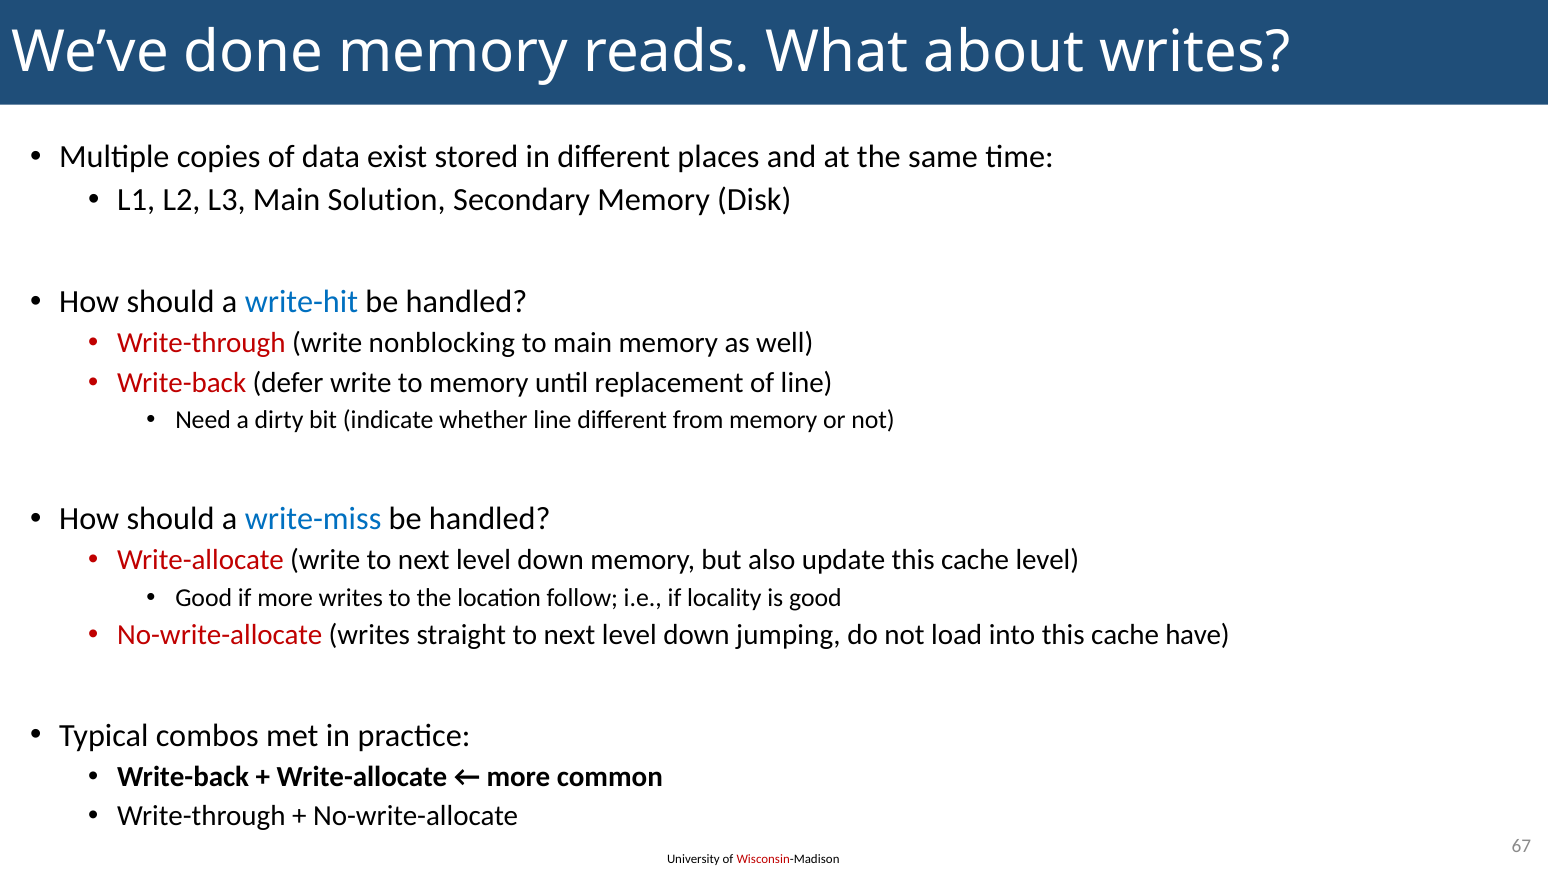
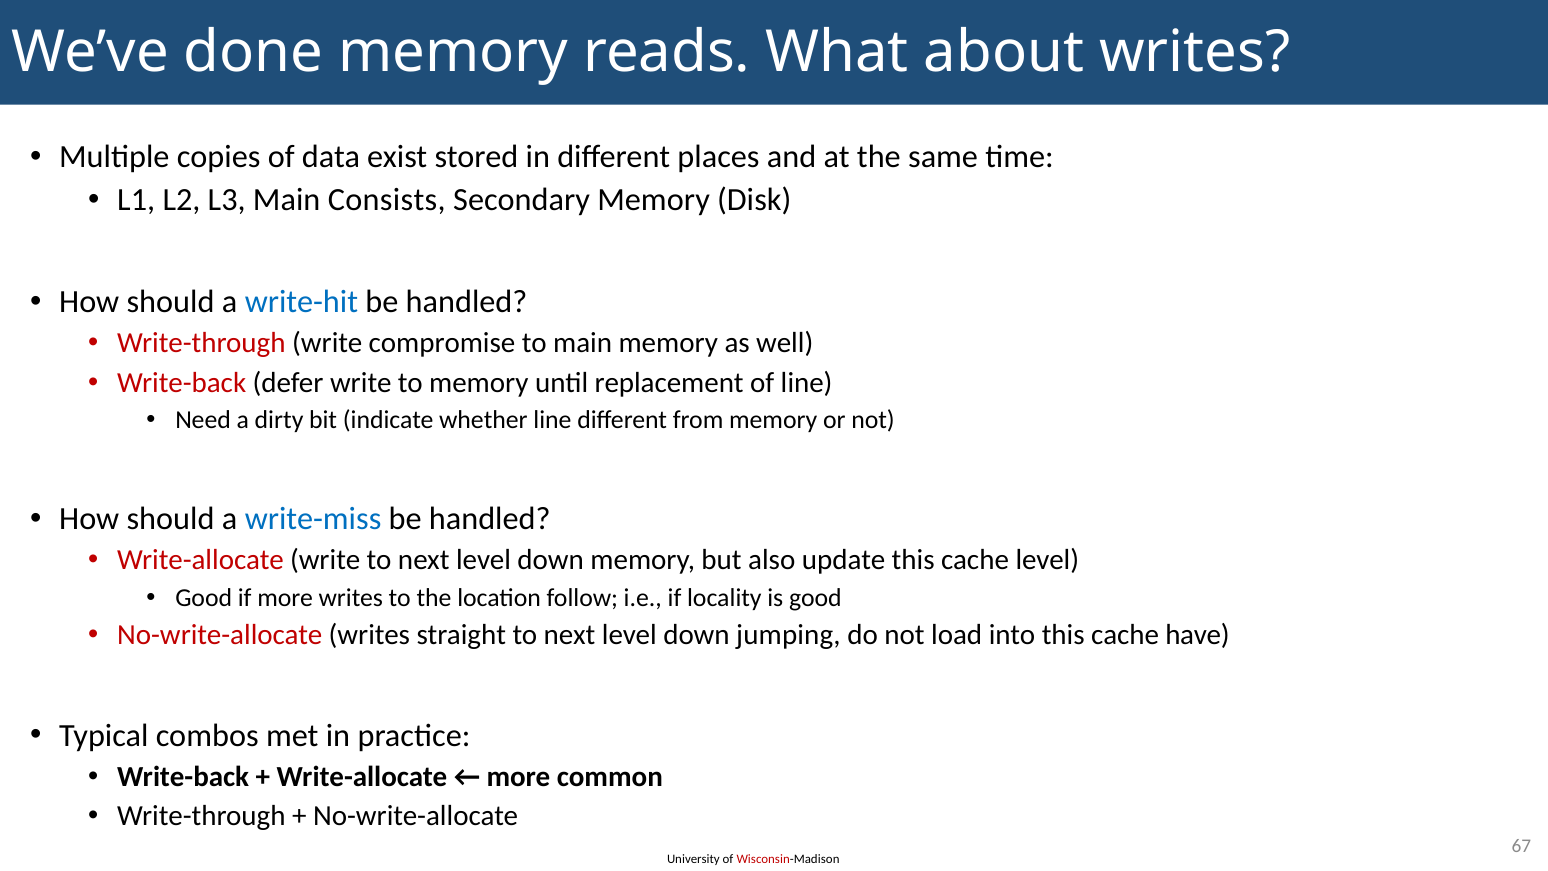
Solution: Solution -> Consists (387, 200)
nonblocking: nonblocking -> compromise (442, 343)
